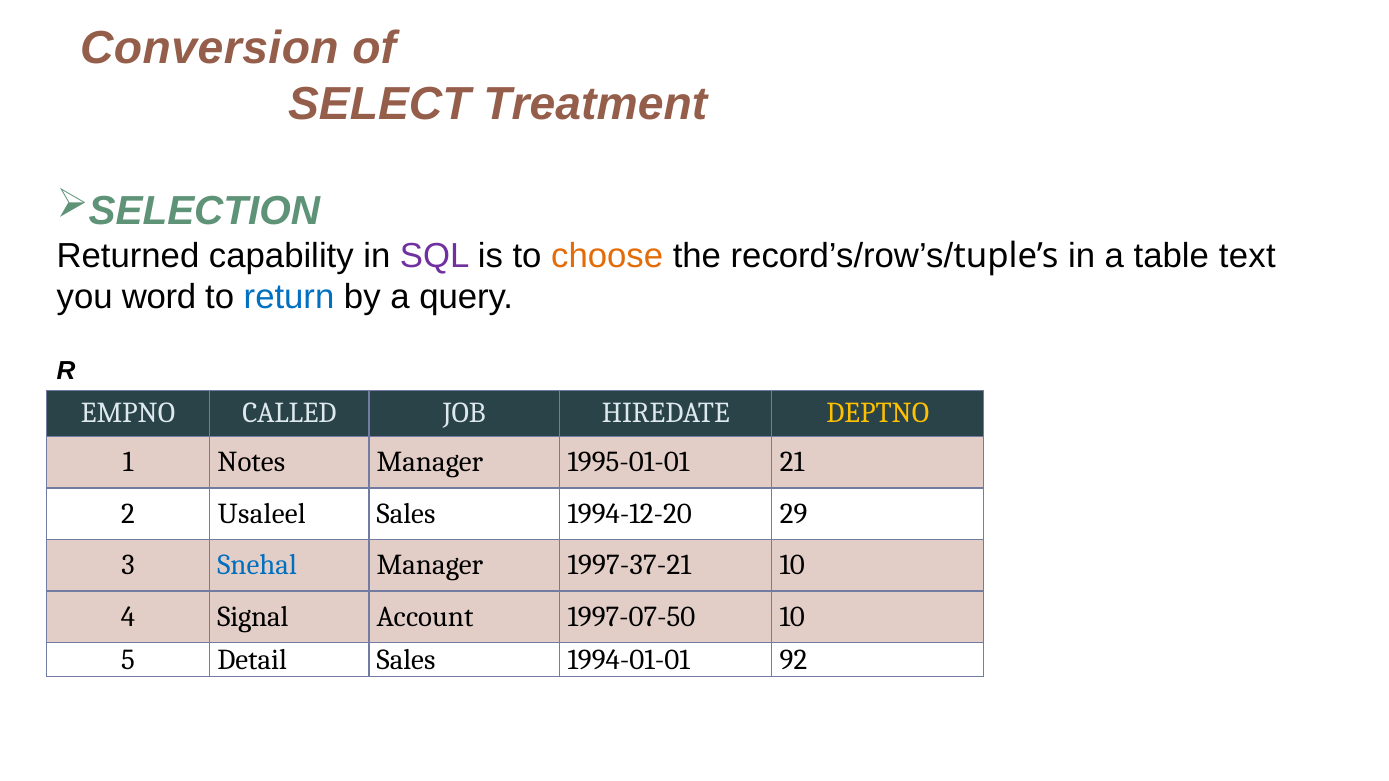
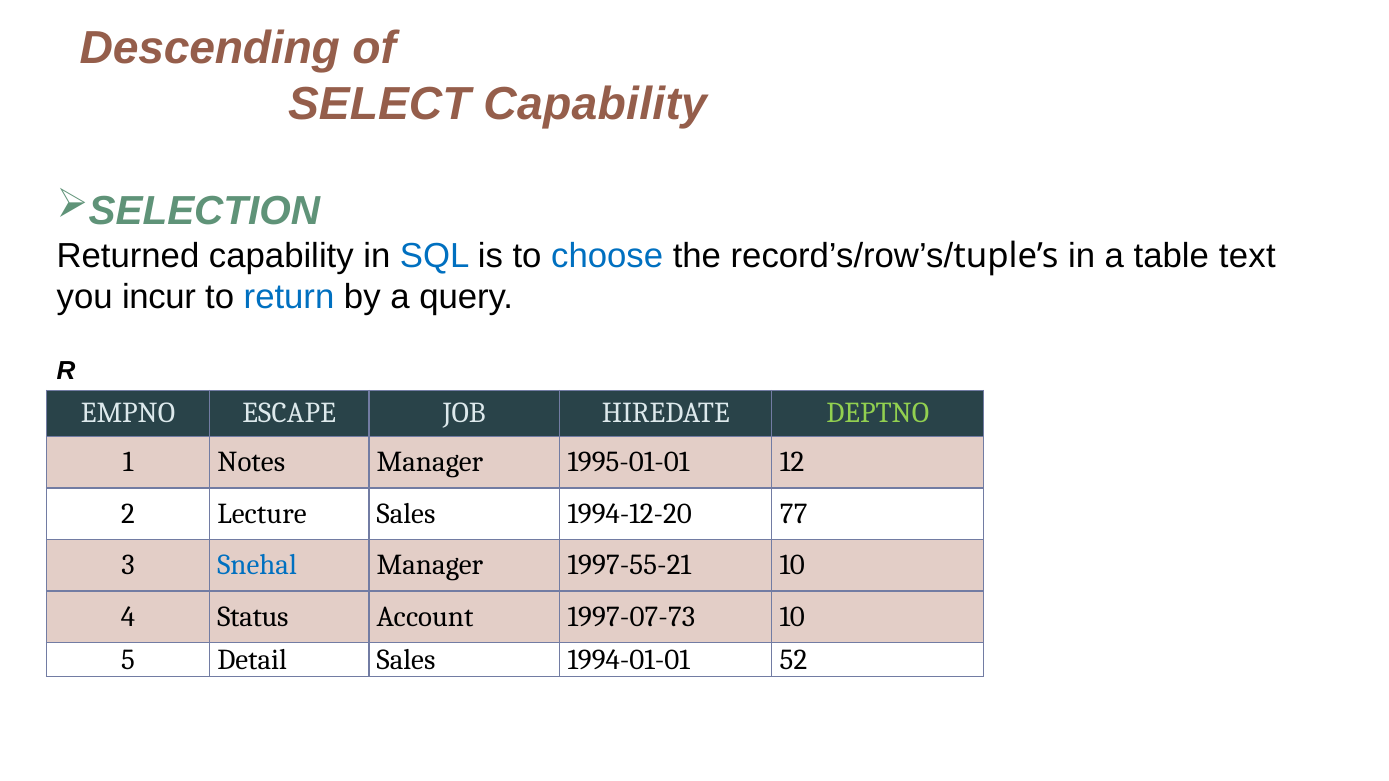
Conversion: Conversion -> Descending (210, 49)
SELECT Treatment: Treatment -> Capability (595, 104)
SQL colour: purple -> blue (435, 256)
choose colour: orange -> blue (607, 256)
word: word -> incur (159, 298)
CALLED: CALLED -> ESCAPE (289, 413)
DEPTNO colour: yellow -> light green (878, 413)
21: 21 -> 12 (792, 462)
Usaleel: Usaleel -> Lecture (262, 514)
29: 29 -> 77 (794, 514)
1997-37-21: 1997-37-21 -> 1997-55-21 (629, 565)
Signal: Signal -> Status (253, 617)
1997-07-50: 1997-07-50 -> 1997-07-73 (631, 617)
92: 92 -> 52 (793, 660)
